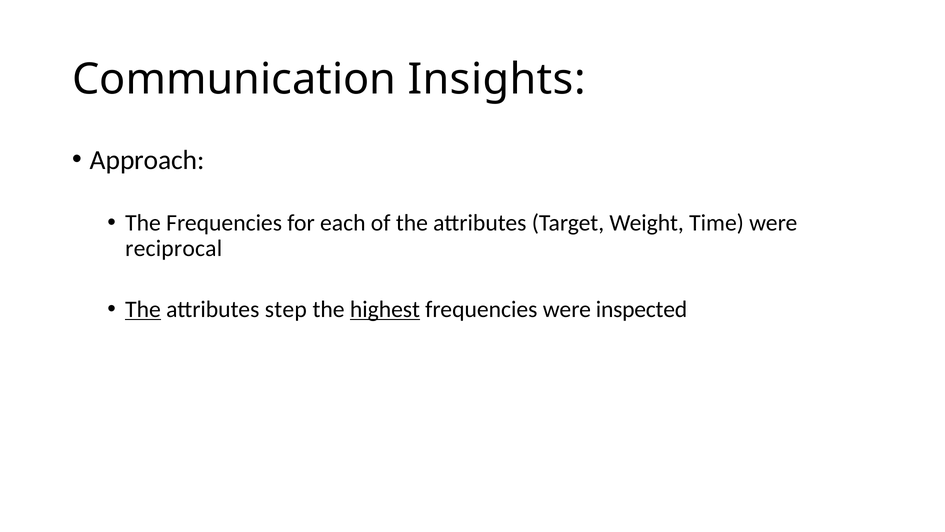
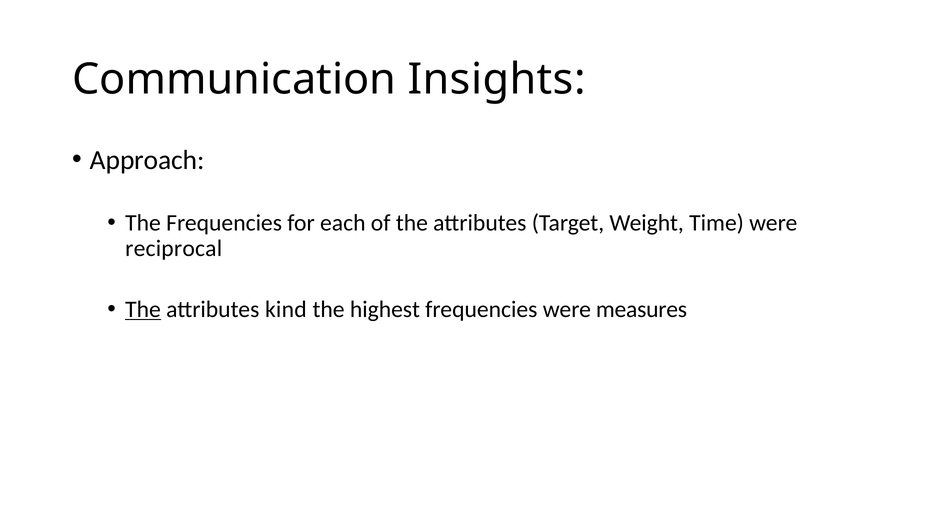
step: step -> kind (286, 309)
highest underline: present -> none (385, 309)
inspected: inspected -> measures (642, 309)
